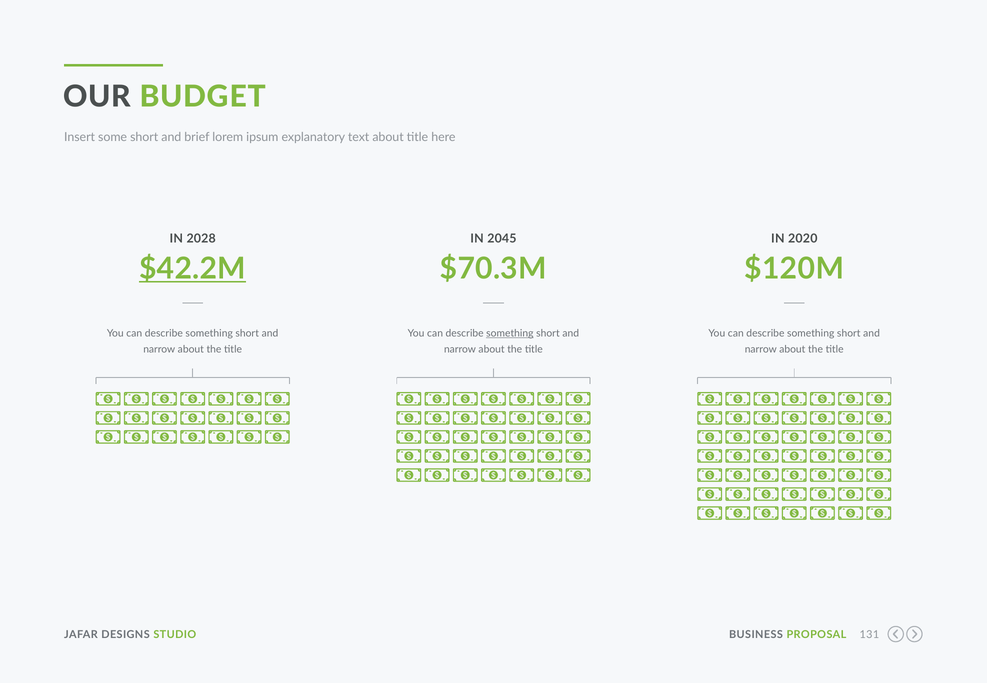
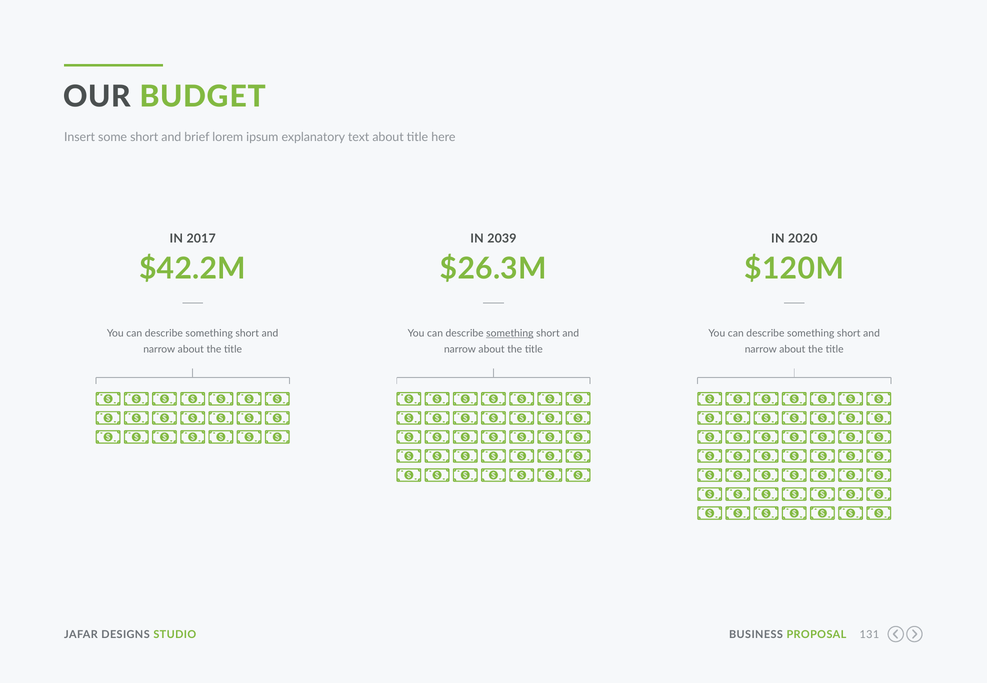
2028: 2028 -> 2017 (201, 239)
2045: 2045 -> 2039 (502, 239)
$42.2M underline: present -> none (193, 269)
$70.3M: $70.3M -> $26.3M (493, 269)
